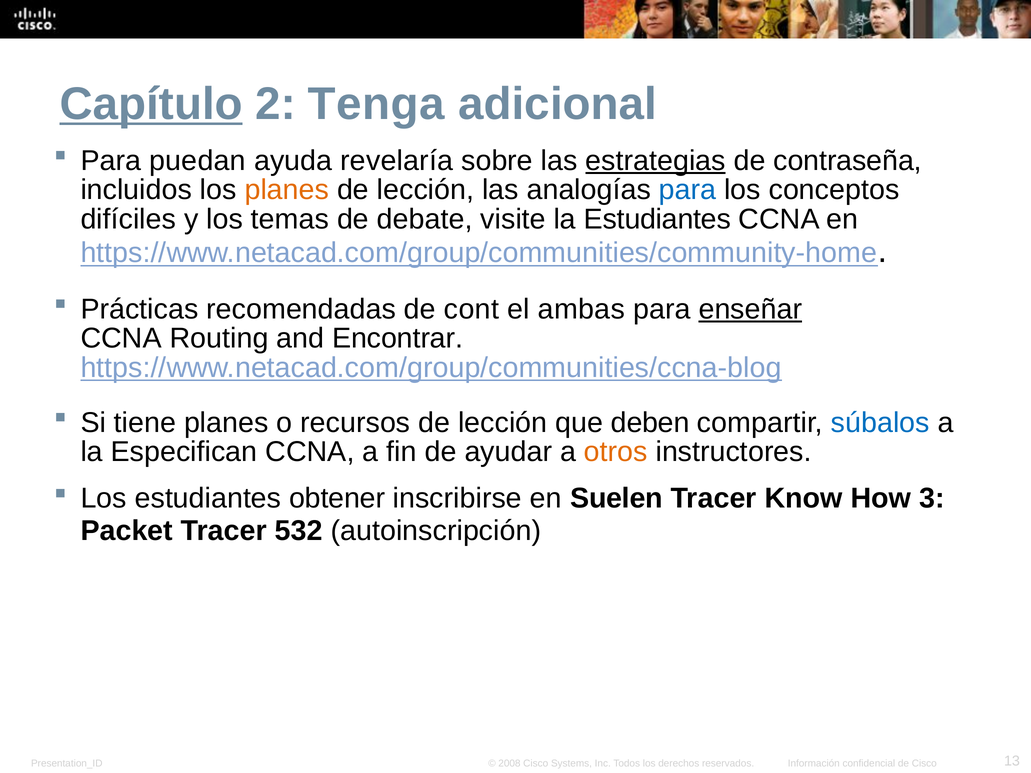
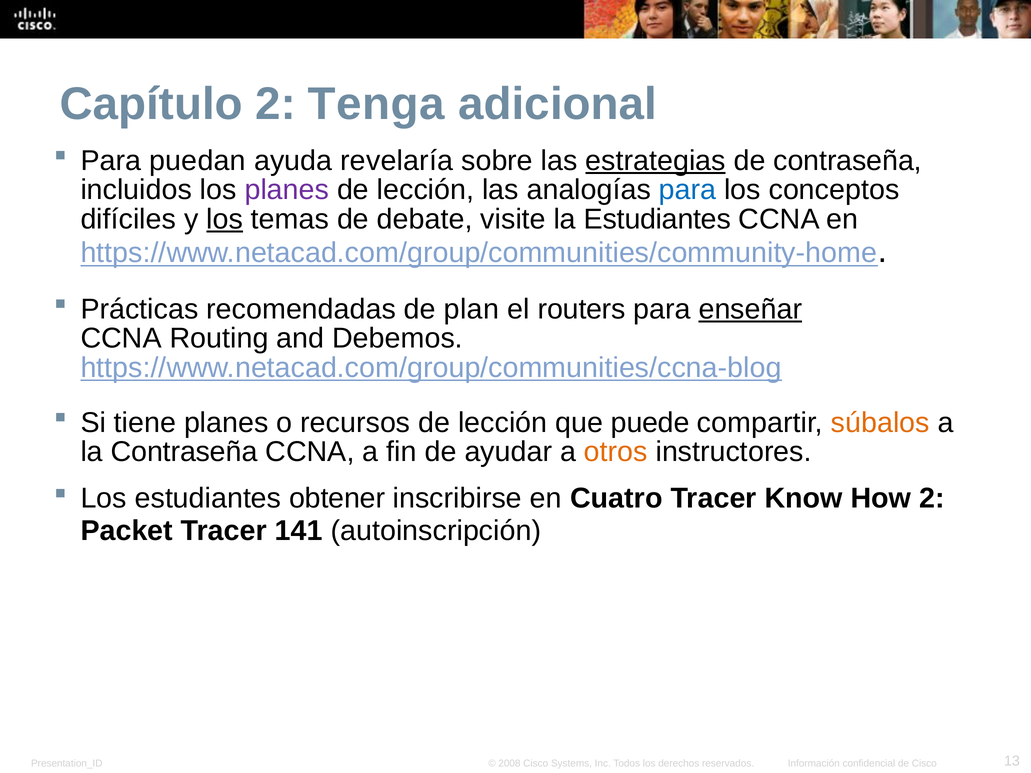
Capítulo underline: present -> none (151, 104)
planes colour: orange -> purple (287, 190)
los underline: none -> present (225, 219)
cont: cont -> plan (471, 309)
ambas: ambas -> routers (582, 309)
Encontrar: Encontrar -> Debemos (398, 338)
deben: deben -> puede (650, 423)
súbalos colour: blue -> orange (880, 423)
la Especifican: Especifican -> Contraseña (184, 452)
Suelen: Suelen -> Cuatro (616, 498)
How 3: 3 -> 2 (932, 498)
532: 532 -> 141 (299, 531)
